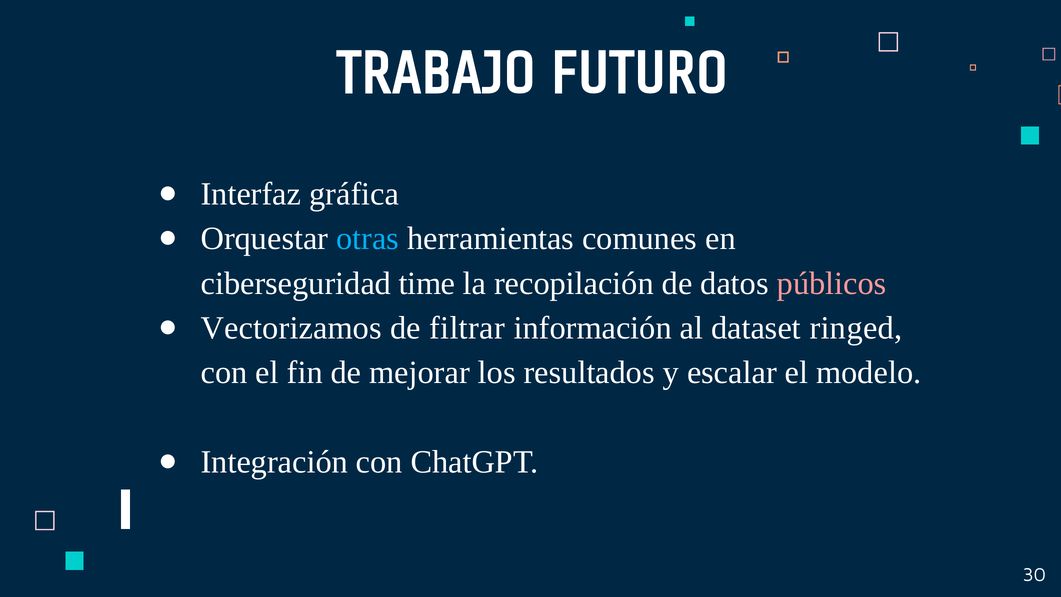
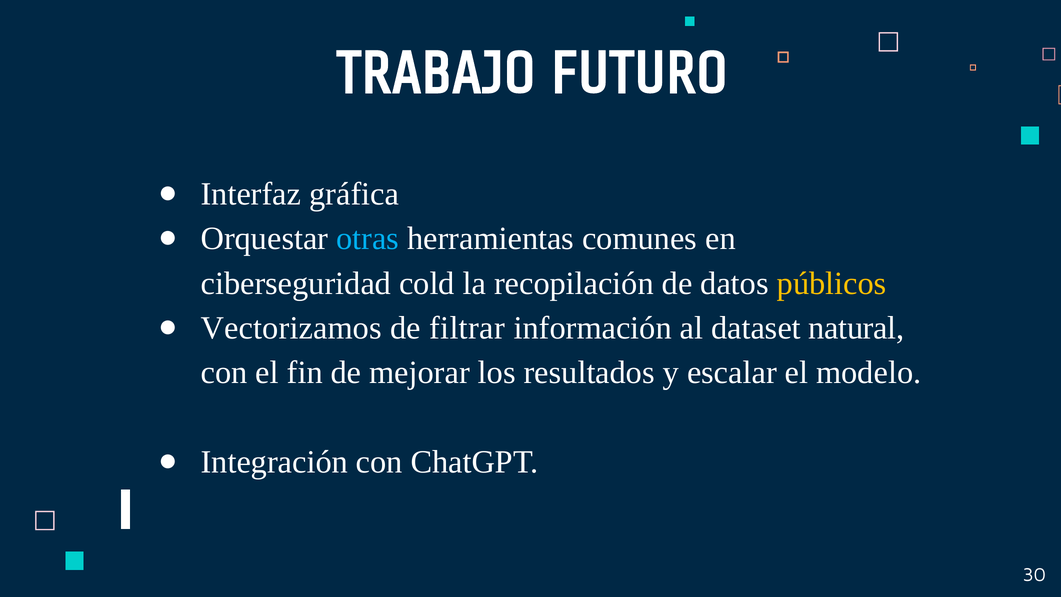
time: time -> cold (427, 283)
públicos colour: pink -> yellow (832, 283)
ringed: ringed -> natural (856, 328)
